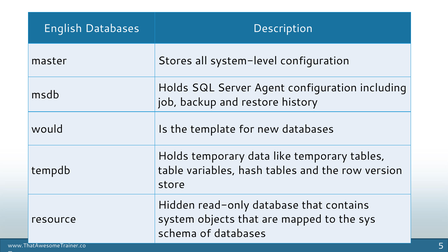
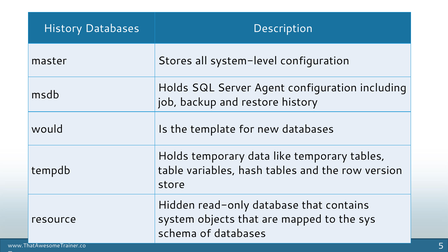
English: English -> History (63, 28)
